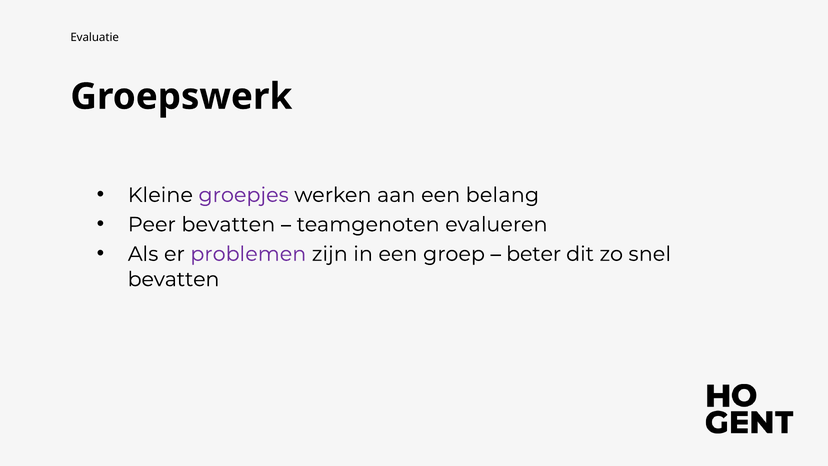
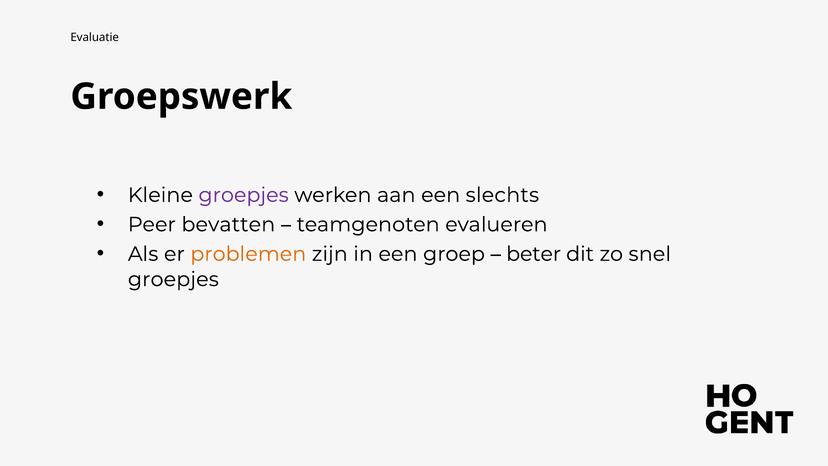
belang: belang -> slechts (502, 195)
problemen colour: purple -> orange (248, 254)
bevatten: bevatten -> groepjes (173, 279)
